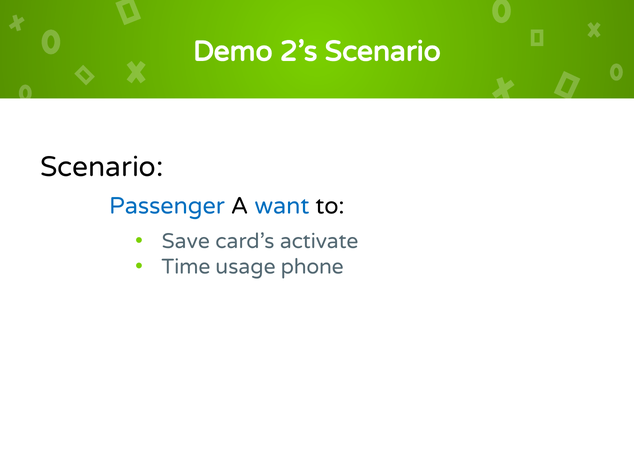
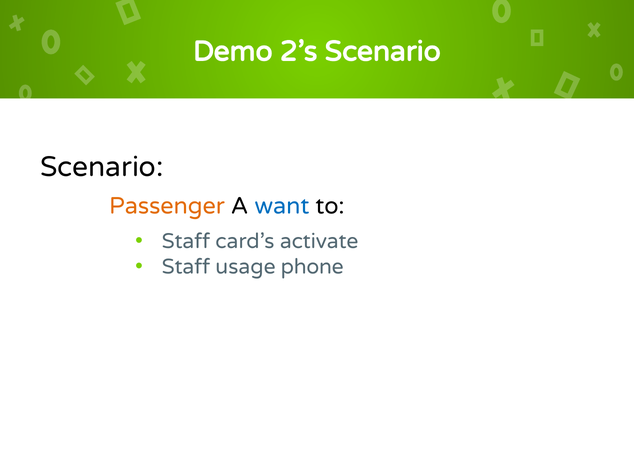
Passenger colour: blue -> orange (167, 206)
Save: Save -> Staff (186, 241)
Time: Time -> Staff (186, 267)
